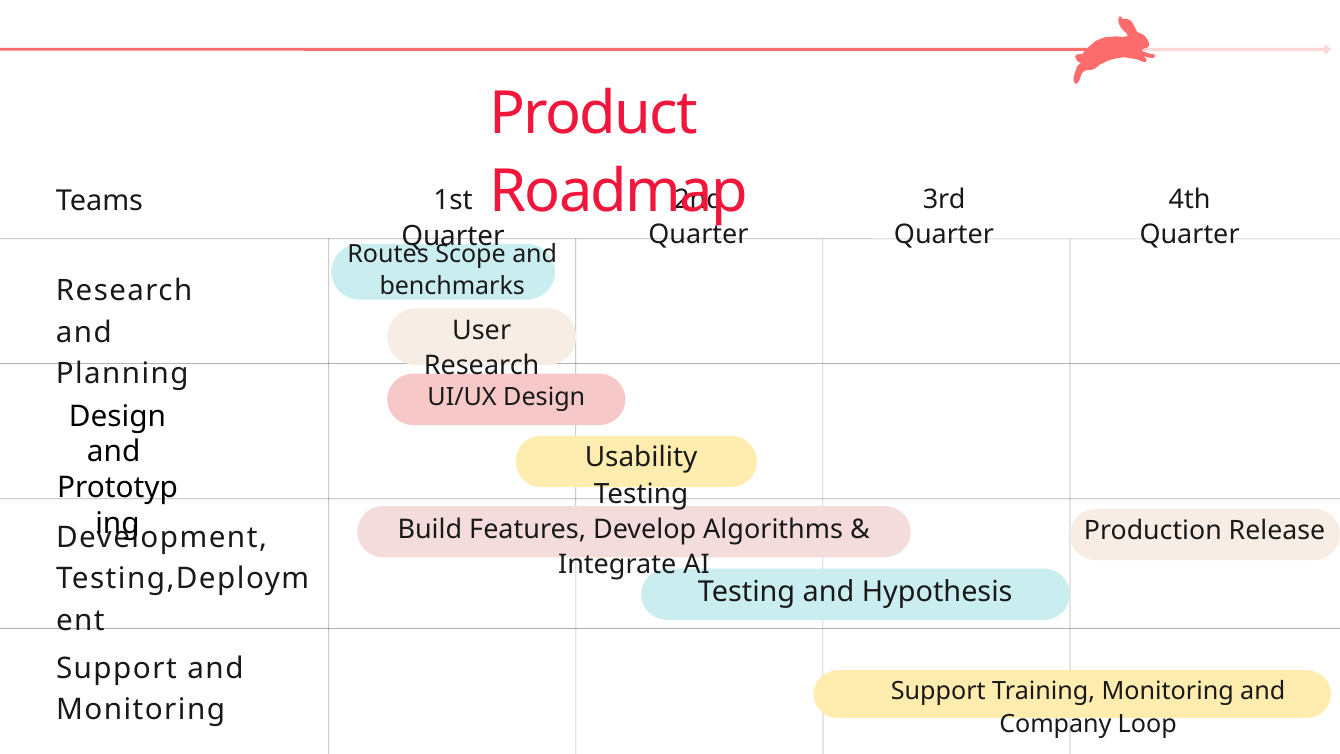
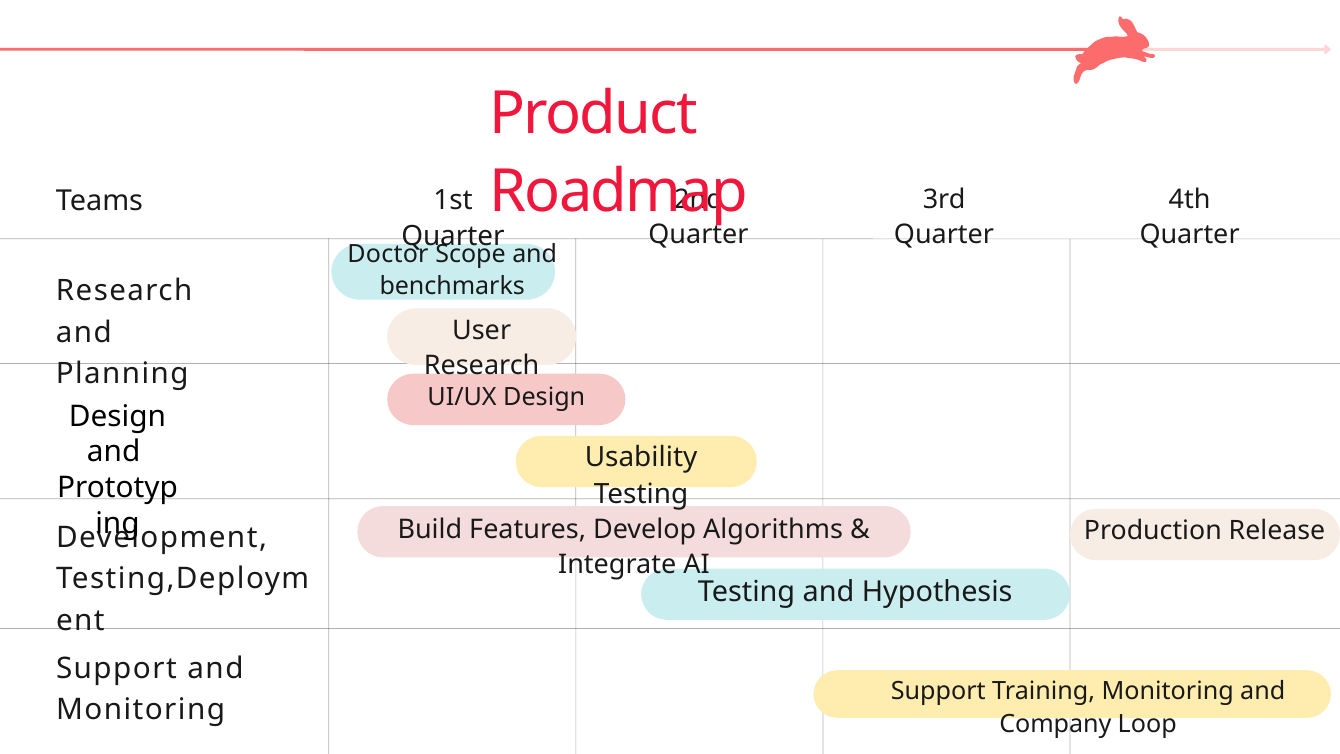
Routes: Routes -> Doctor (388, 254)
